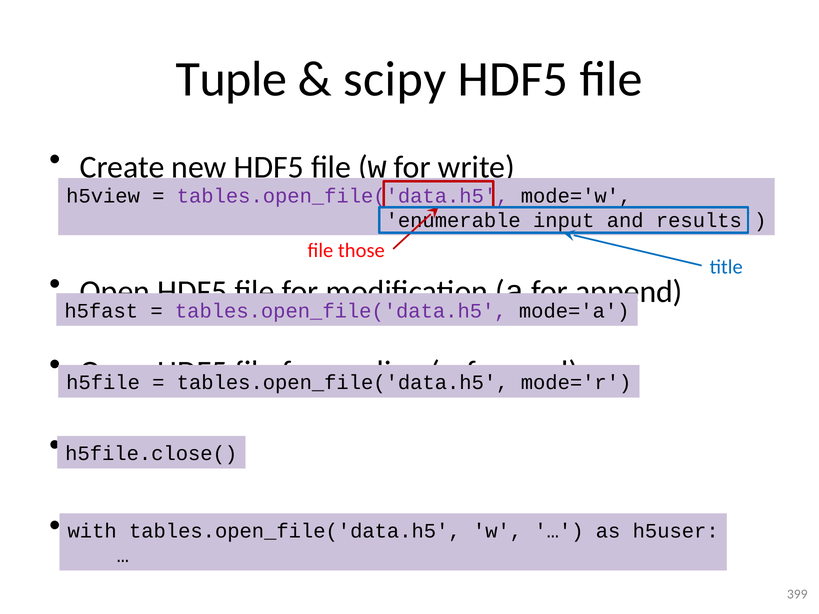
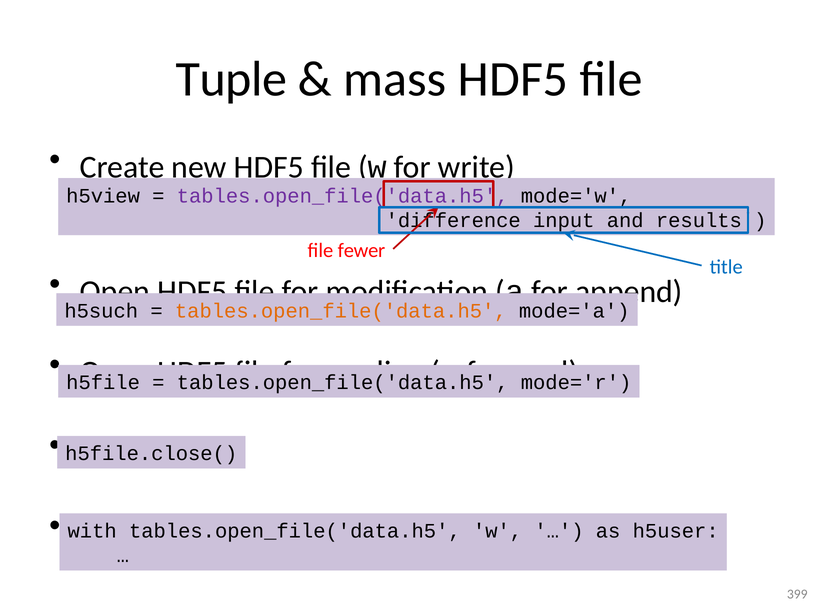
scipy: scipy -> mass (395, 79)
enumerable: enumerable -> difference (453, 220)
those: those -> fewer (361, 250)
h5fast: h5fast -> h5such (101, 311)
tables.open_file('data.h5 colour: purple -> orange (341, 311)
